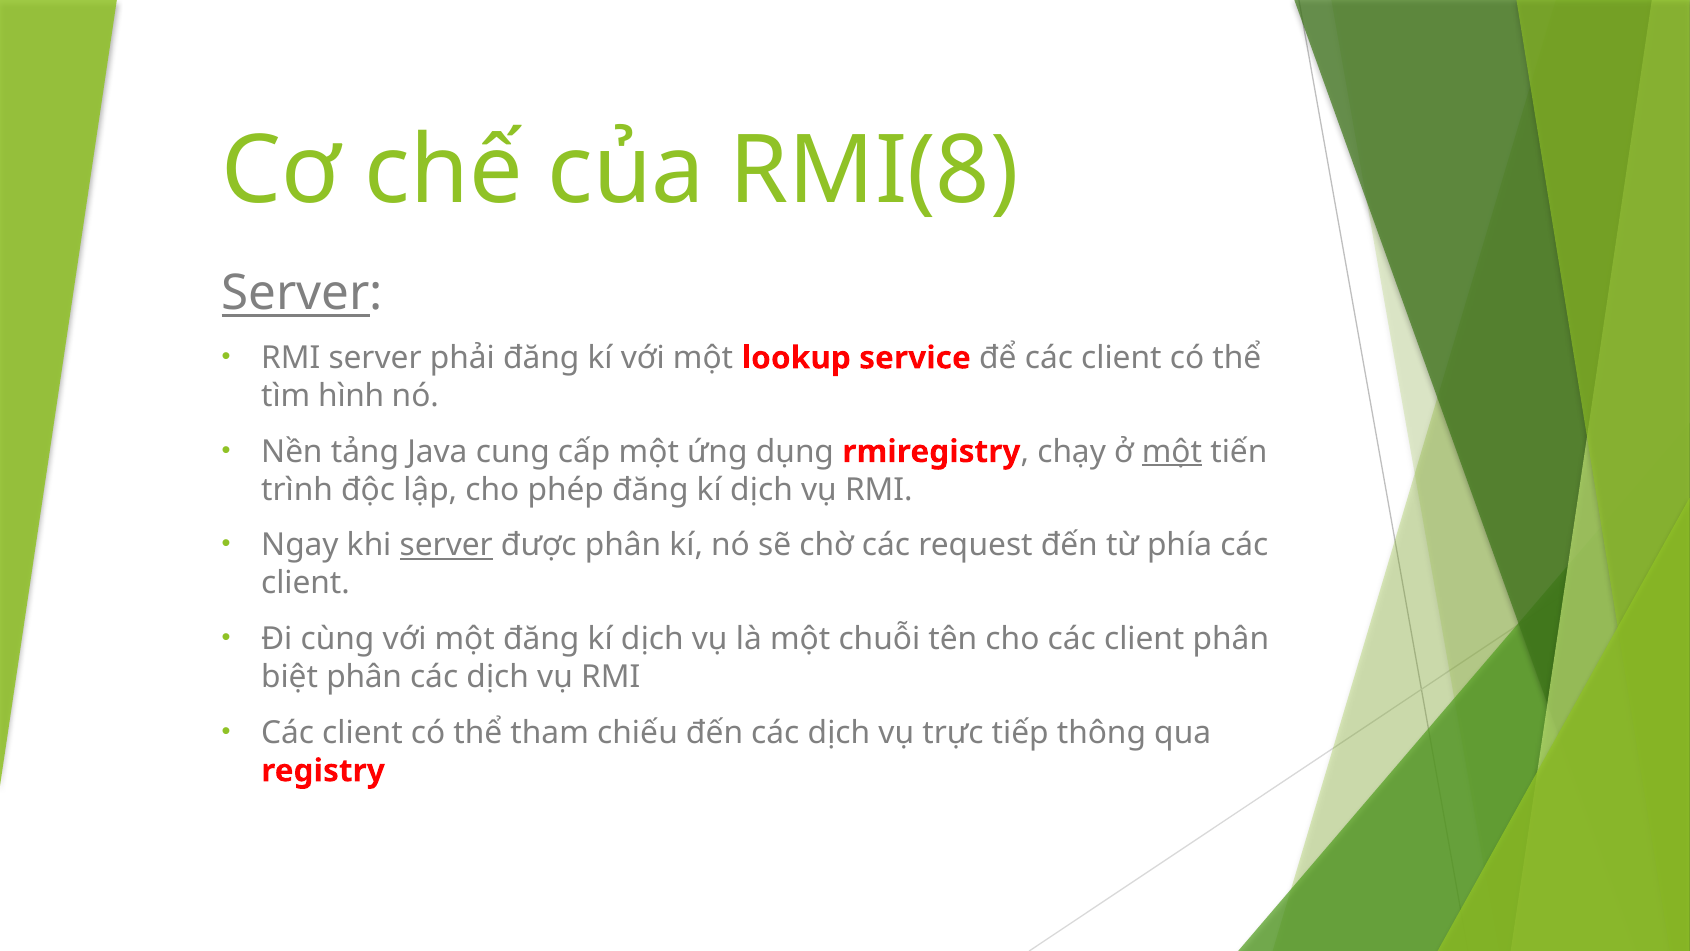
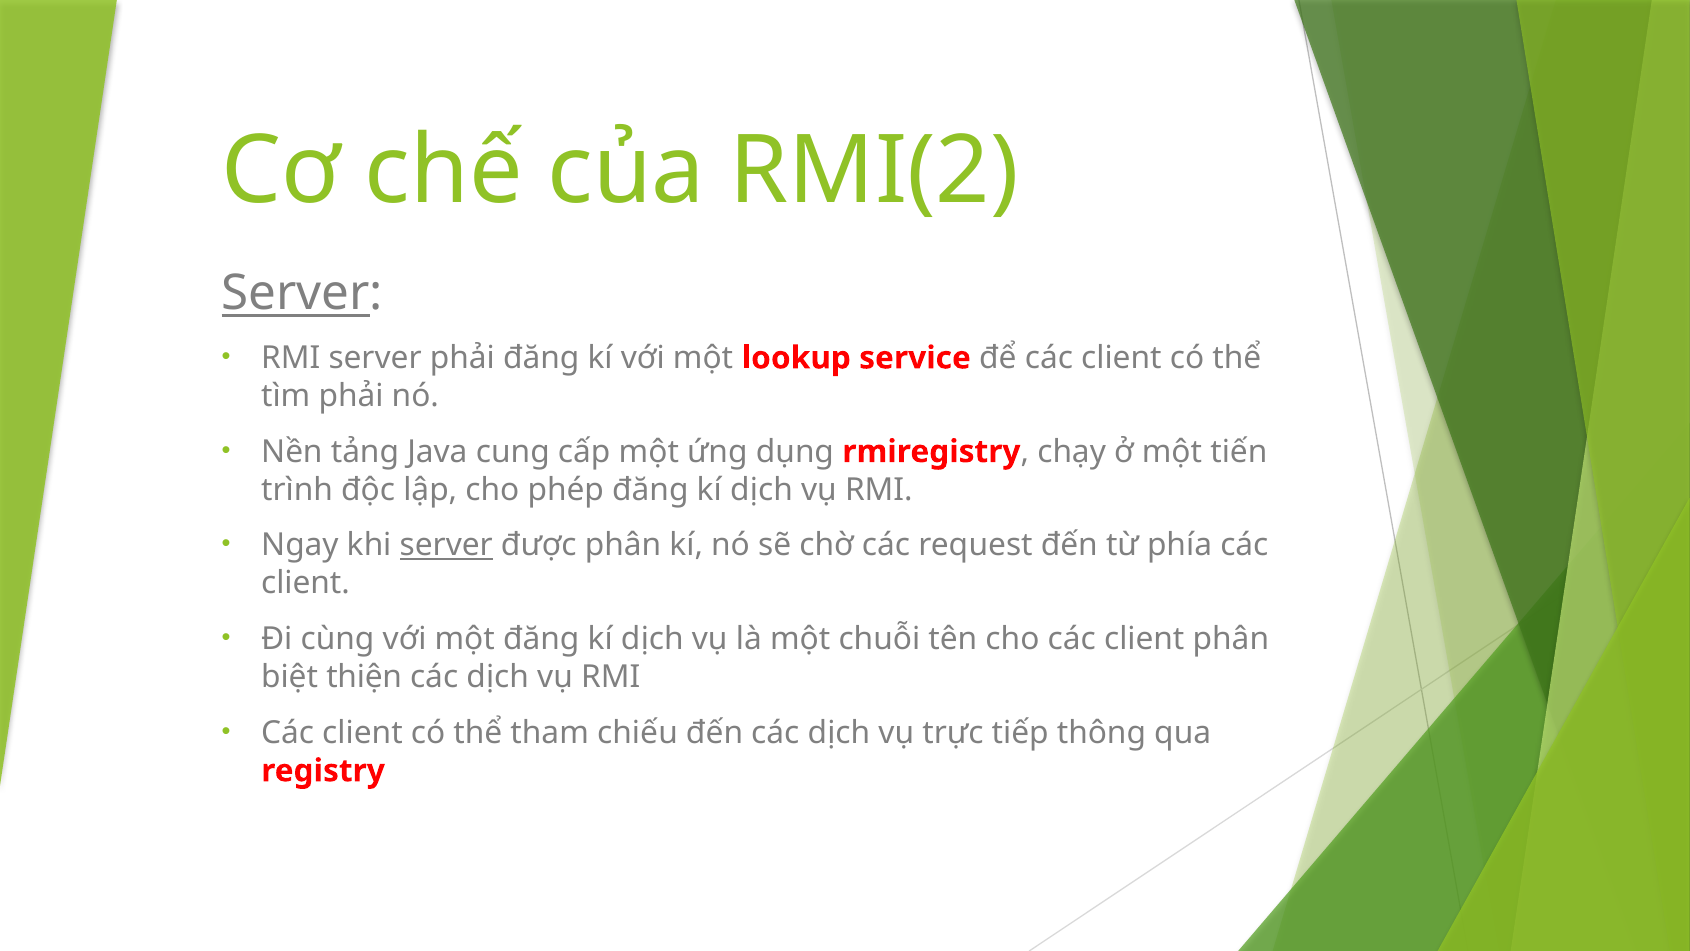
RMI(8: RMI(8 -> RMI(2 (874, 171)
tìm hình: hình -> phải (351, 396)
một underline: present -> none (1172, 452)
biệt phân: phân -> thiện (364, 677)
